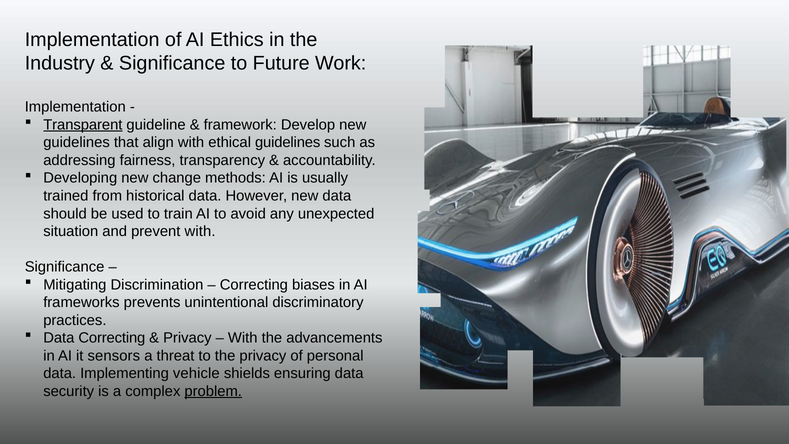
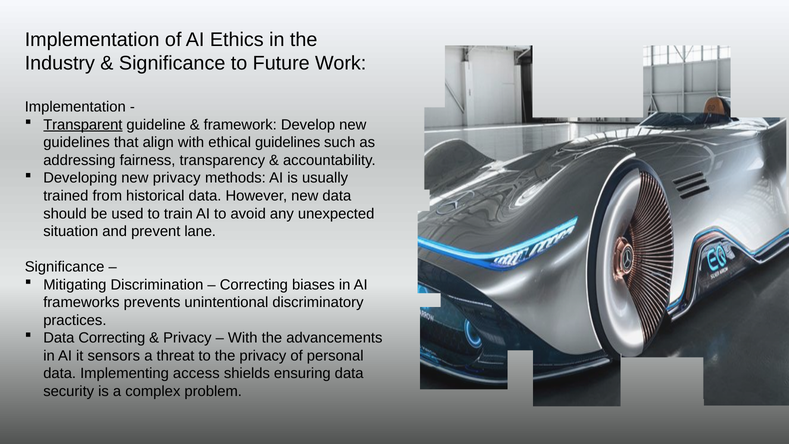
new change: change -> privacy (177, 178)
prevent with: with -> lane (200, 231)
vehicle: vehicle -> access (196, 373)
problem underline: present -> none (213, 391)
